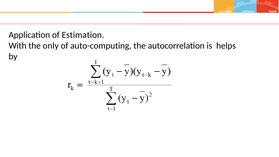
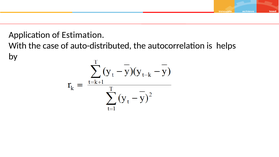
only: only -> case (51, 46)
auto-computing: auto-computing -> auto-distributed (101, 46)
